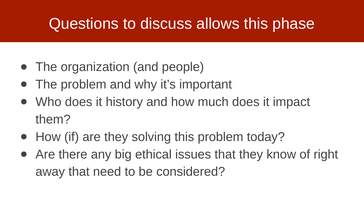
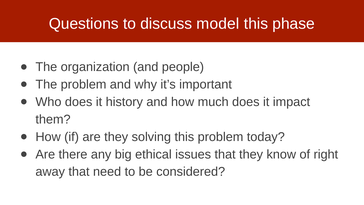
allows: allows -> model (218, 24)
